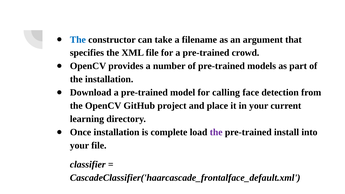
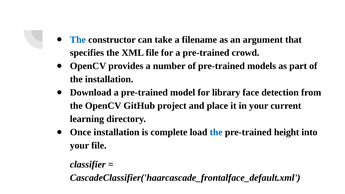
calling: calling -> library (226, 93)
the colour: purple -> blue (216, 132)
install: install -> height (287, 132)
